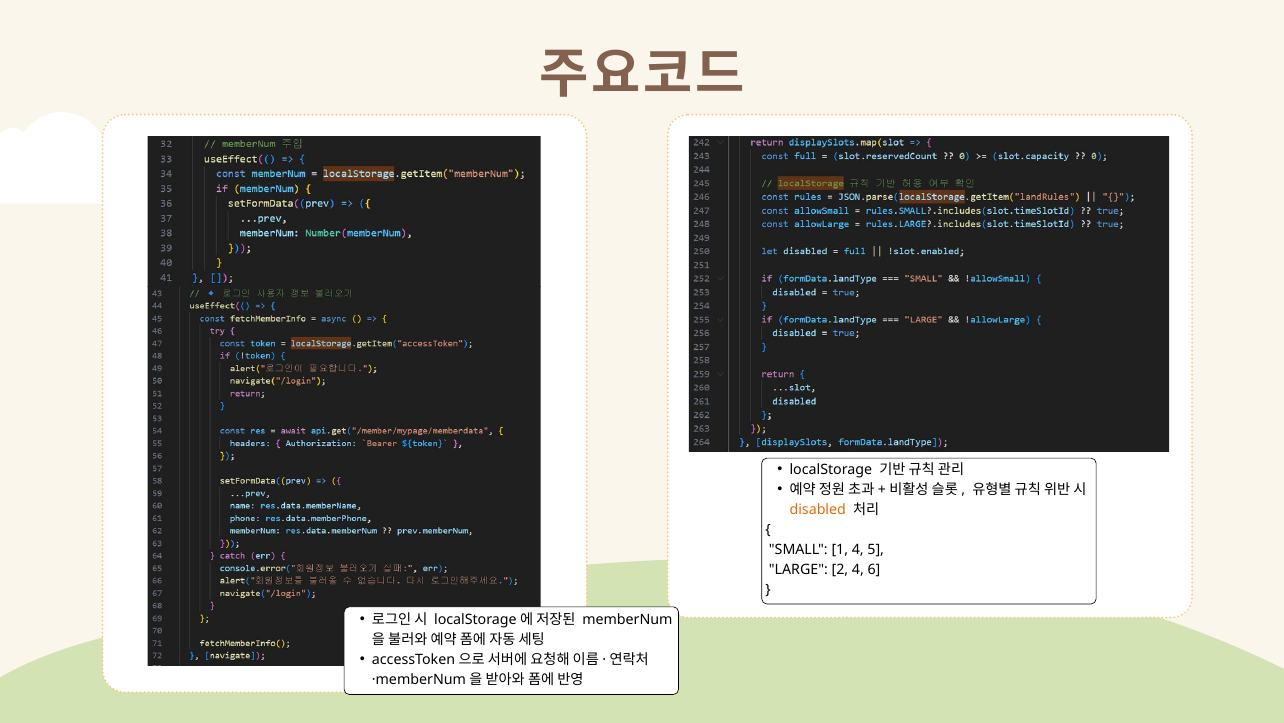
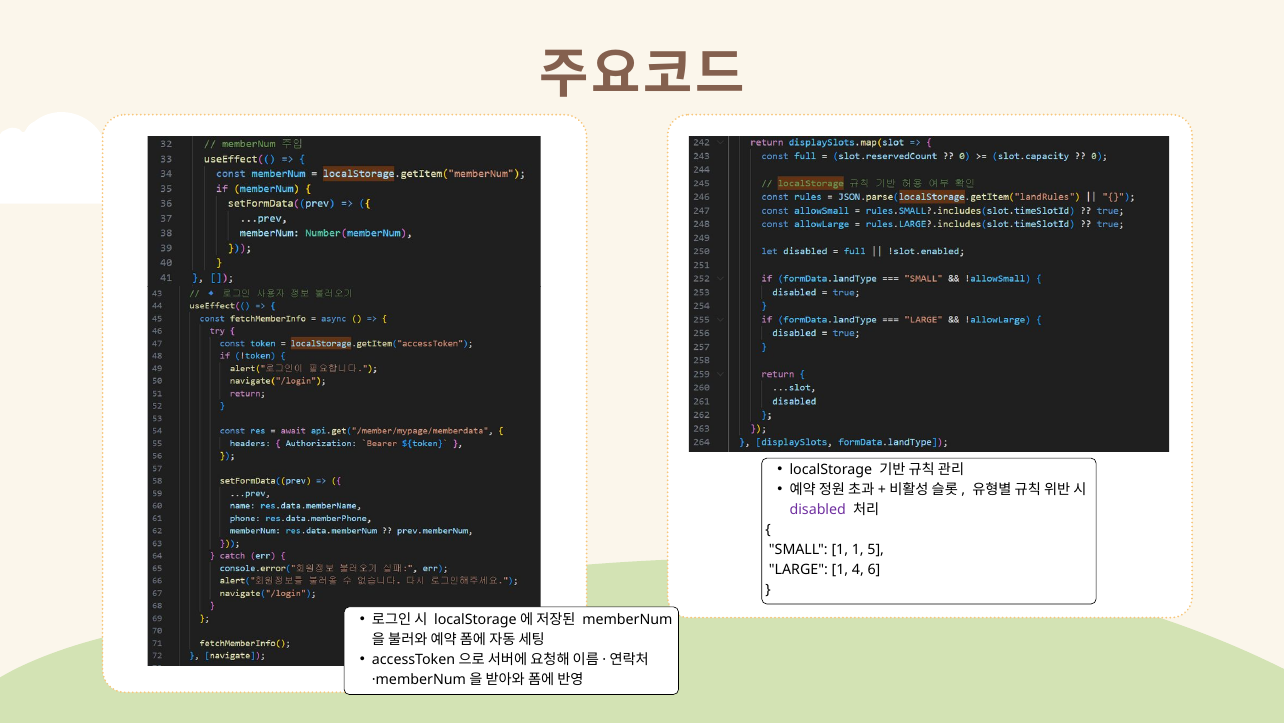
disabled colour: orange -> purple (818, 509)
1 4: 4 -> 1 (858, 549)
LARGE 2: 2 -> 1 (840, 569)
